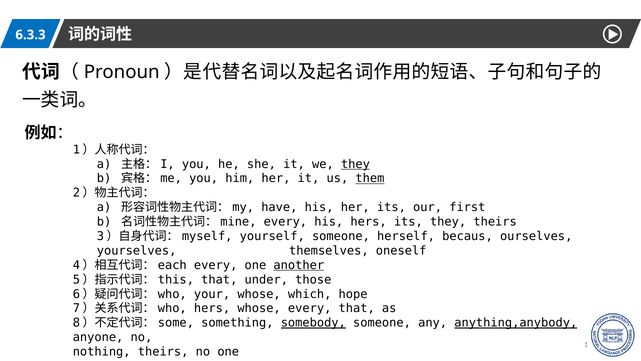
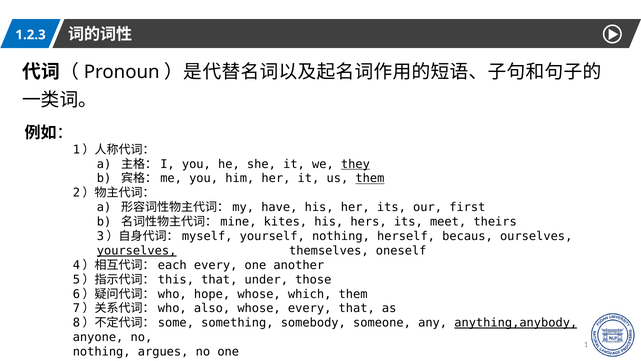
6.3.3: 6.3.3 -> 1.2.3 (31, 35)
every: every -> kites (285, 222)
its they: they -> meet (448, 222)
yourself someone: someone -> nothing (341, 236)
yourselves underline: none -> present (137, 250)
another underline: present -> none (299, 265)
your: your -> hope (212, 294)
which hope: hope -> them (353, 294)
hers: hers -> also (212, 308)
somebody underline: present -> none (313, 323)
nothing theirs: theirs -> argues (163, 351)
